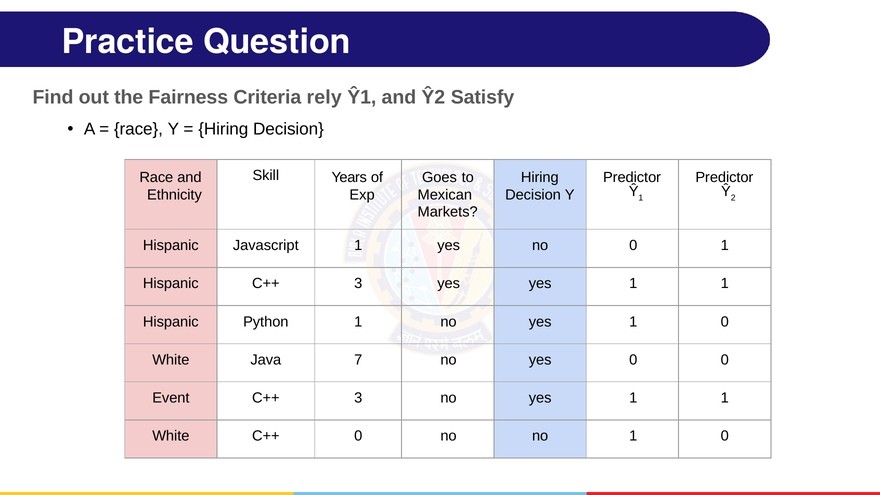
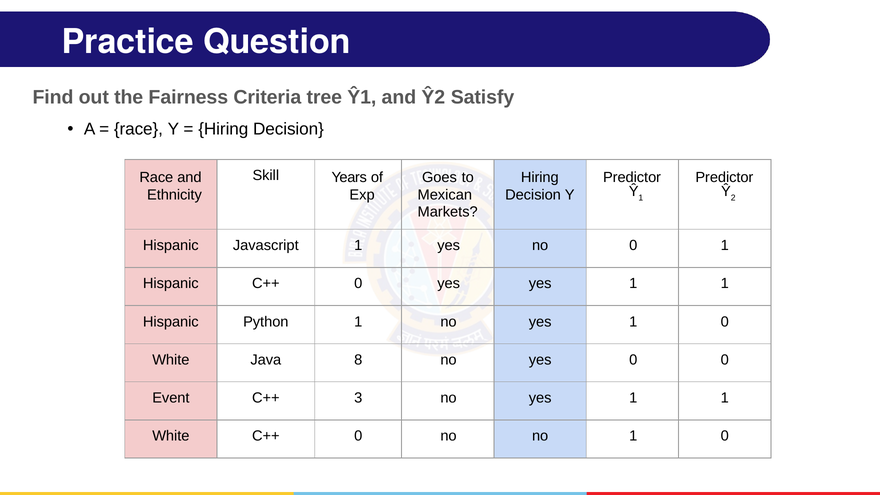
rely: rely -> tree (324, 97)
Hispanic C++ 3: 3 -> 0 (358, 284)
7: 7 -> 8 (358, 360)
